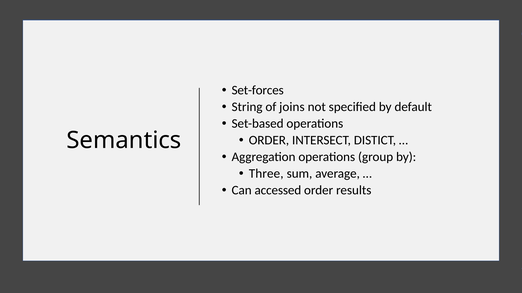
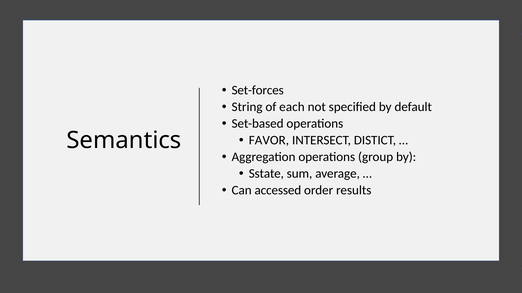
joins: joins -> each (292, 107)
ORDER: ORDER -> FAVOR (269, 141)
Three: Three -> Sstate (266, 174)
